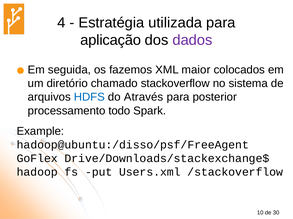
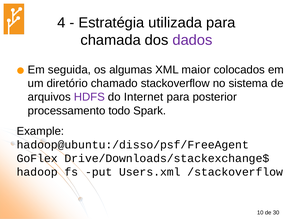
aplicação: aplicação -> chamada (111, 40)
fazemos: fazemos -> algumas (131, 70)
HDFS colour: blue -> purple (89, 97)
Através: Através -> Internet (144, 97)
